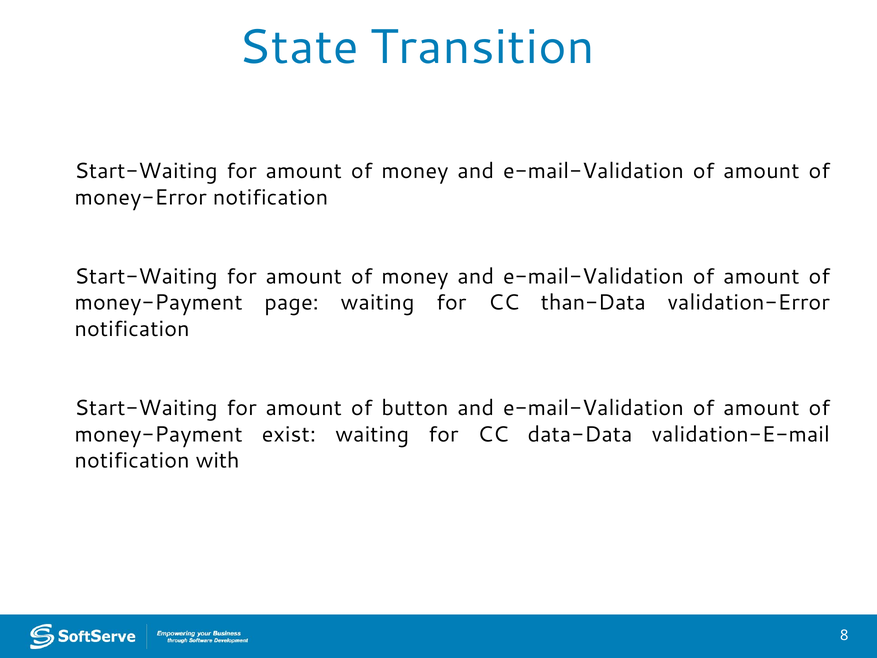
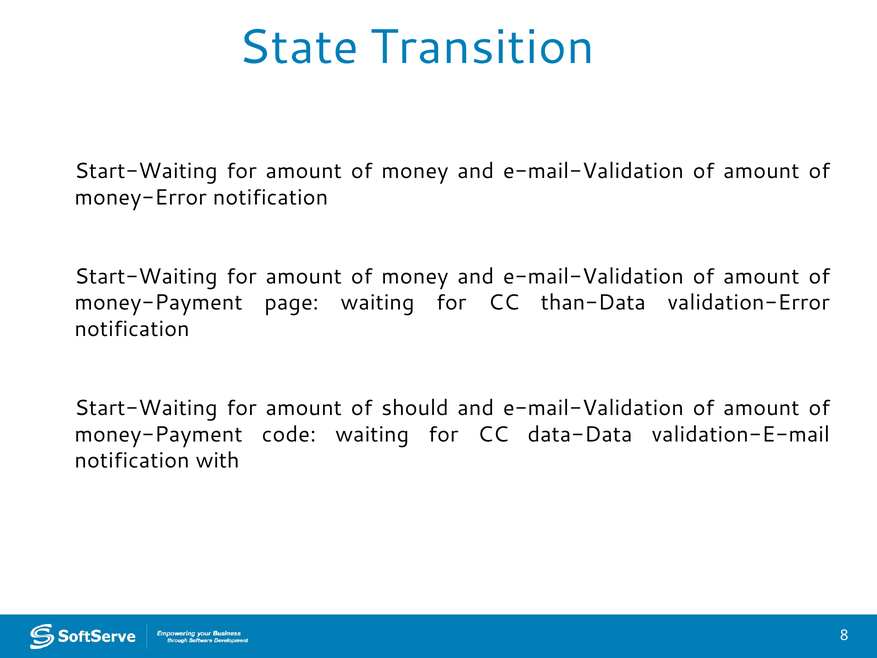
button: button -> should (415, 408)
exist: exist -> code (289, 434)
